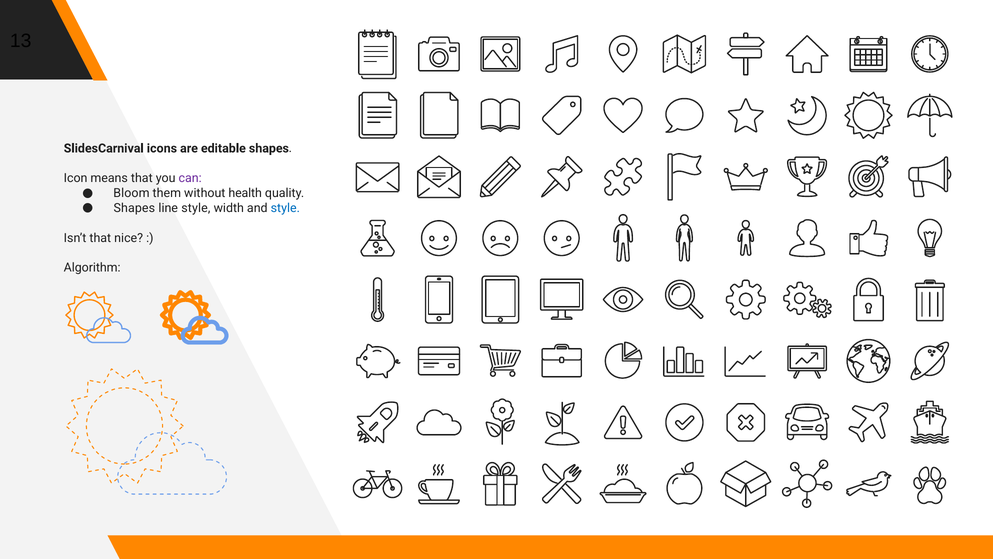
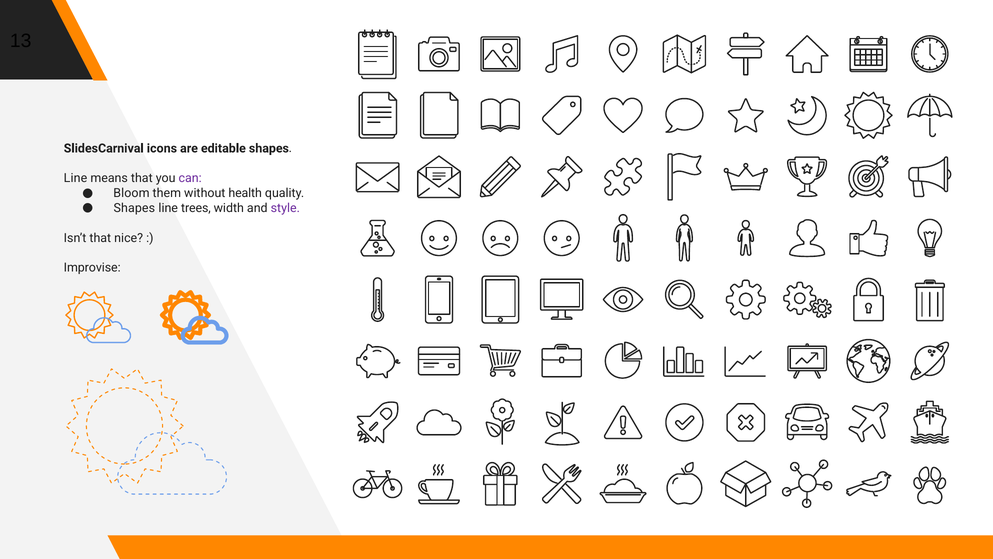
Icon: Icon -> Line (75, 178)
line style: style -> trees (196, 208)
style colour: blue -> purple (285, 208)
Algorithm: Algorithm -> Improvise (92, 268)
